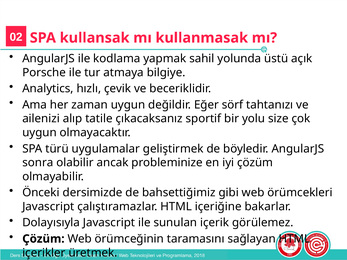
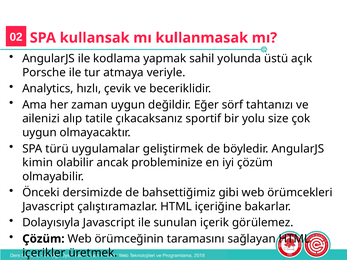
bilgiye: bilgiye -> veriyle (166, 73)
sonra: sonra -> kimin (38, 163)
